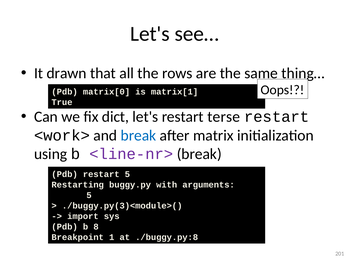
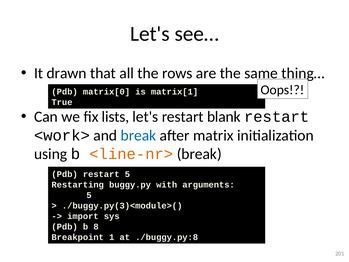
dict: dict -> lists (115, 117)
terse: terse -> blank (224, 117)
<line-nr> colour: purple -> orange (131, 154)
